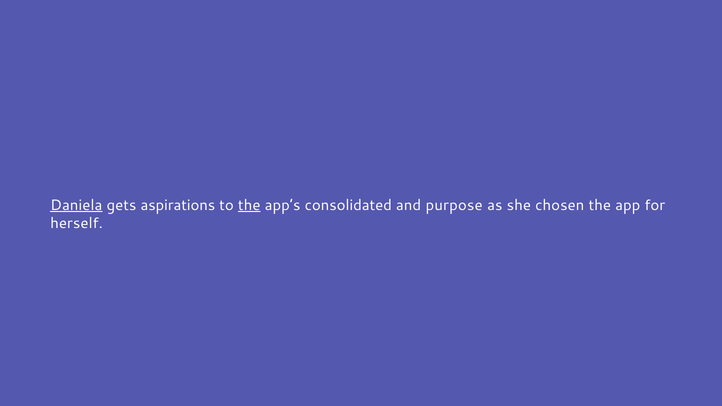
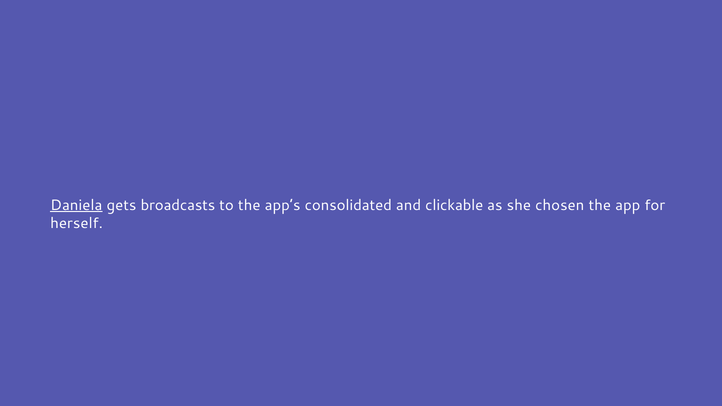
aspirations: aspirations -> broadcasts (178, 205)
the underline: present -> none (249, 205)
purpose: purpose -> clickable (454, 205)
